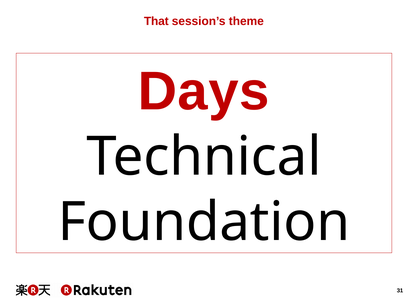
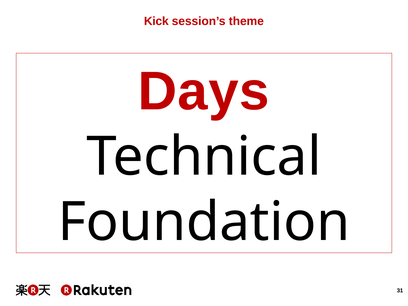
That: That -> Kick (156, 21)
